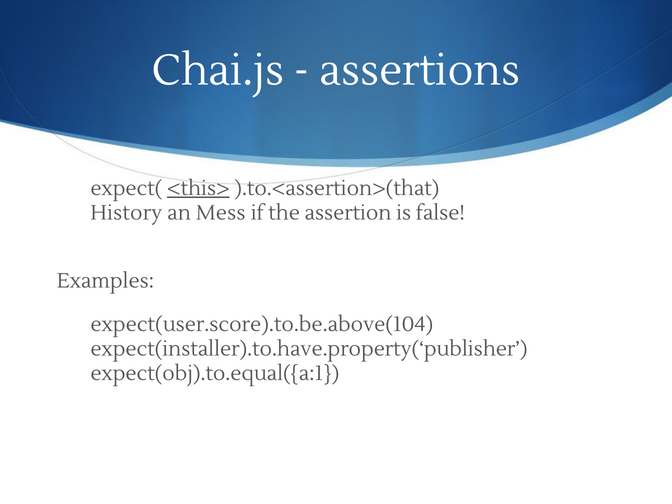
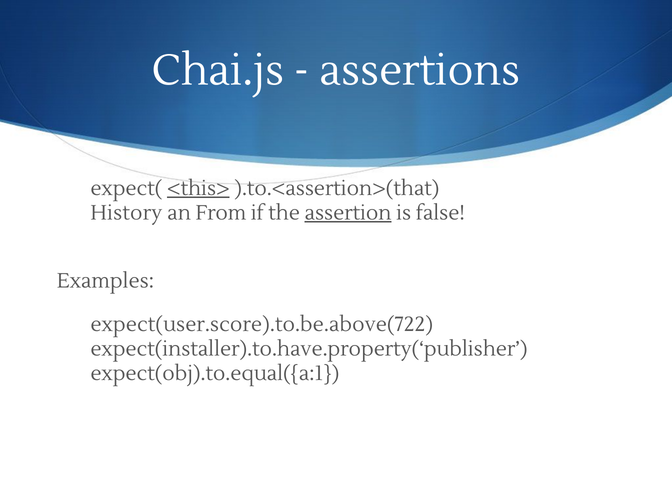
Mess: Mess -> From (221, 213)
assertion underline: none -> present (348, 213)
expect(user.score).to.be.above(104: expect(user.score).to.be.above(104 -> expect(user.score).to.be.above(722 (262, 324)
